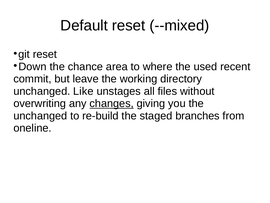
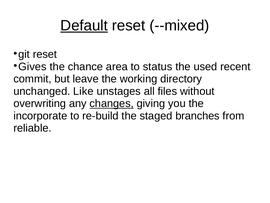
Default underline: none -> present (84, 26)
Down: Down -> Gives (32, 67)
where: where -> status (158, 67)
unchanged: unchanged -> incorporate (40, 116)
oneline: oneline -> reliable (32, 128)
